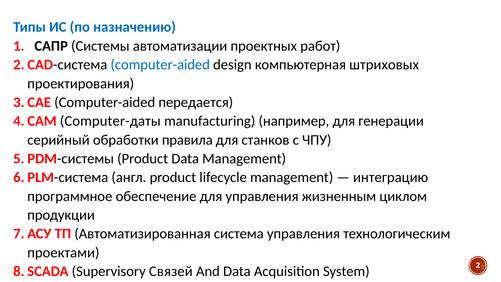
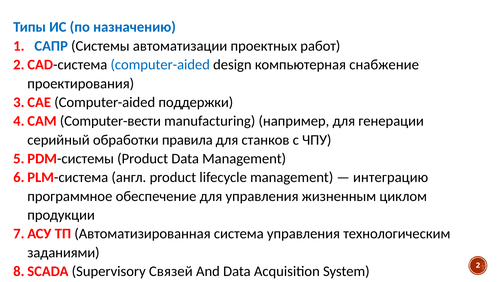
САПР colour: black -> blue (51, 46)
штриховых: штриховых -> снабжение (384, 65)
передается: передается -> поддержки (196, 102)
Computer-даты: Computer-даты -> Computer-вести (110, 121)
проектами: проектами -> заданиями (63, 252)
